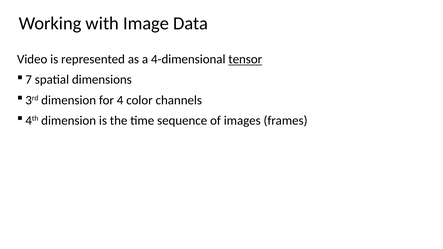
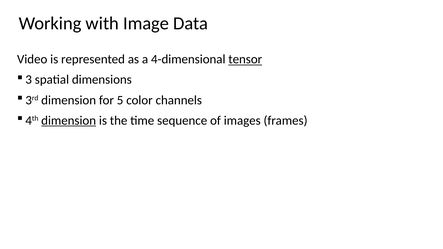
7: 7 -> 3 (29, 80)
4: 4 -> 5 (120, 100)
dimension underline: none -> present (69, 121)
